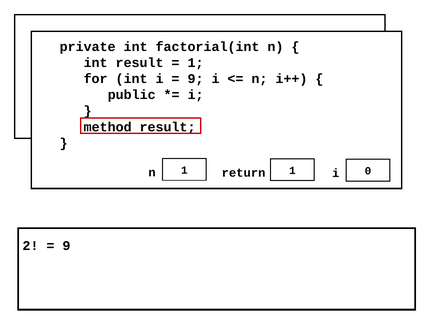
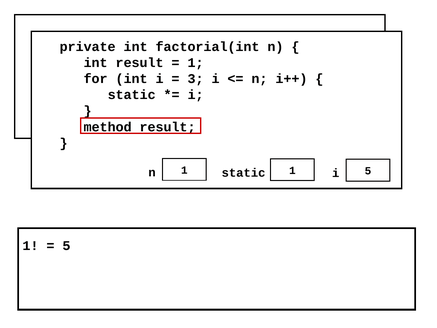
9: 9 -> 3 (196, 79)
public: public -> static (132, 95)
n 0: 0 -> 5 (368, 171)
return: return -> static (244, 173)
2: 2 -> 1 (30, 246)
9: 9 -> 5 (66, 246)
